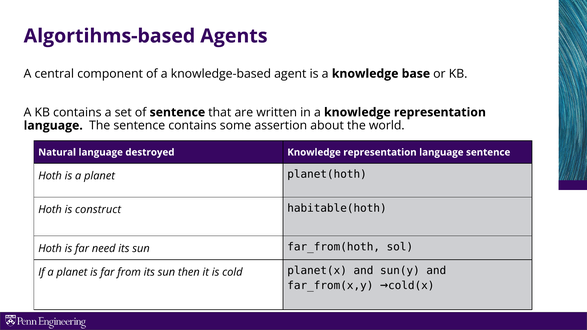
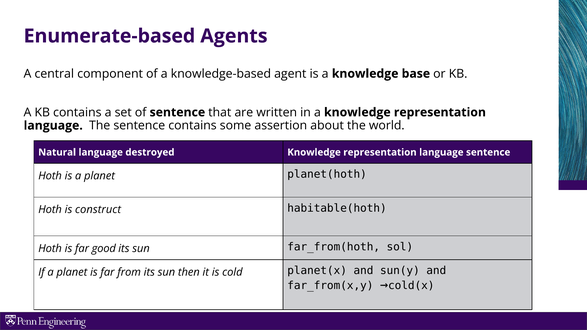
Algortihms-based: Algortihms-based -> Enumerate-based (109, 36)
need: need -> good (104, 249)
